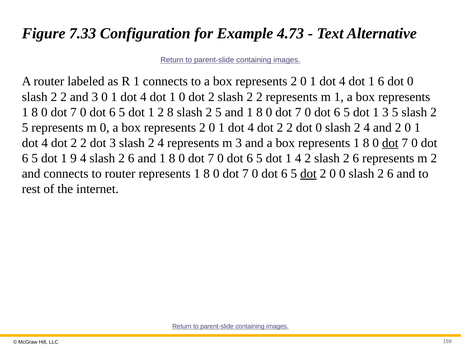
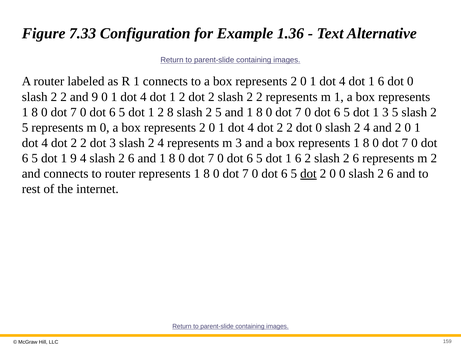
4.73: 4.73 -> 1.36 (291, 34)
and 3: 3 -> 9 (95, 97)
4 dot 1 0: 0 -> 2 (182, 97)
dot underline: present -> none (390, 143)
5 dot 1 4: 4 -> 6 (298, 158)
